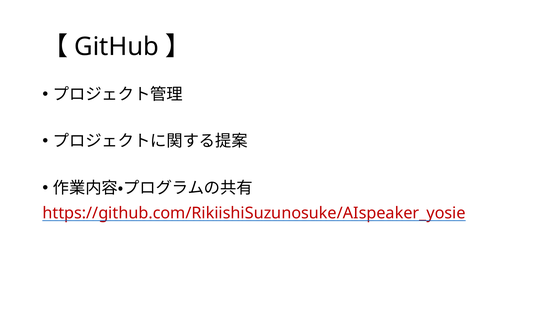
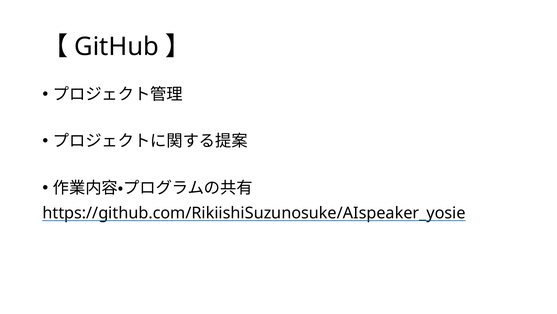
https://github.com/RikiishiSuzunosuke/AIspeaker_yosie colour: red -> black (254, 213)
